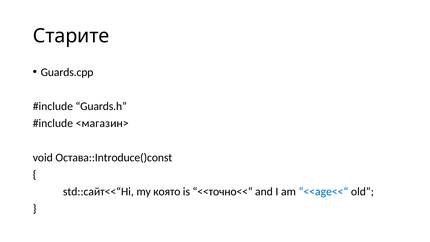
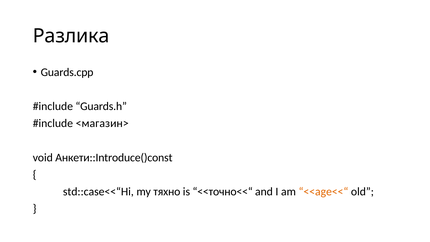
Старите: Старите -> Разлика (71, 36)
Остава::Introduce()const: Остава::Introduce()const -> Анкети::Introduce()const (114, 157)
std::сайт<<“Hi: std::сайт<<“Hi -> std::case<<“Hi (98, 192)
която: която -> тяхно (167, 192)
<<age<<“ colour: blue -> orange (323, 192)
